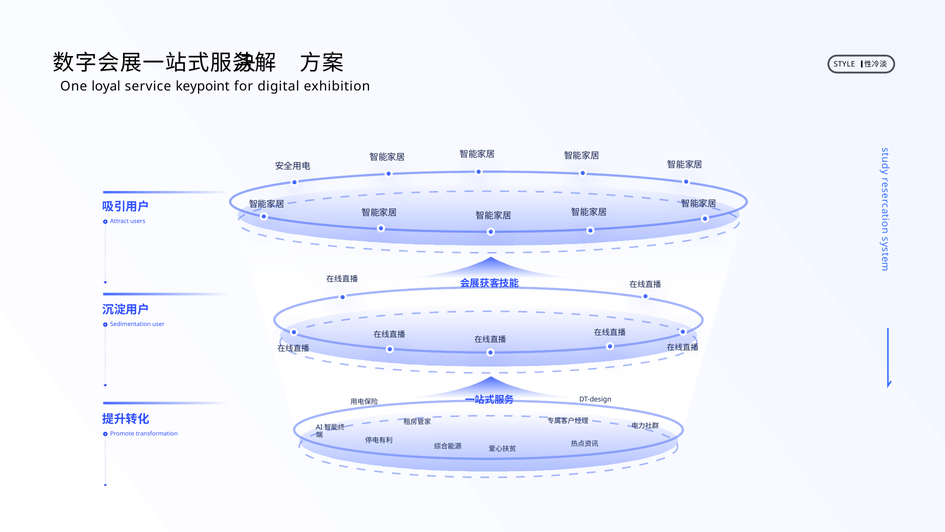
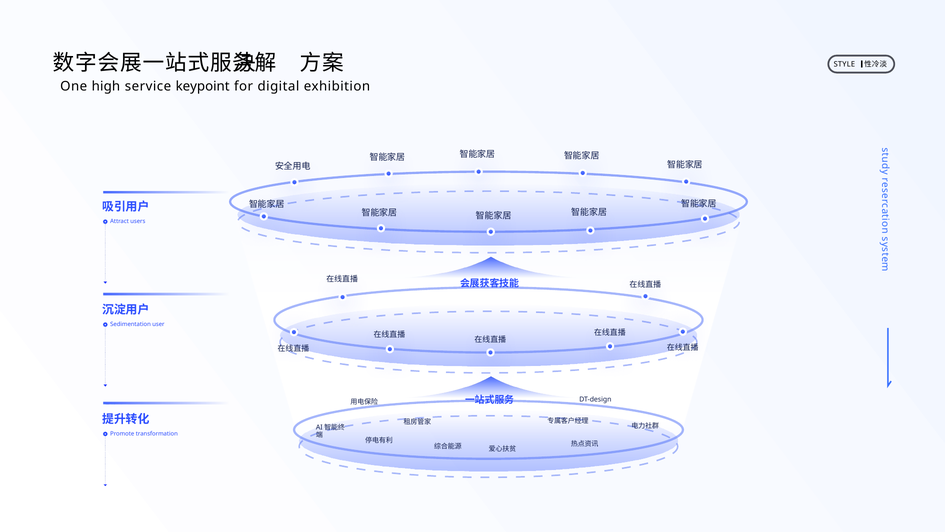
loyal: loyal -> high (106, 86)
